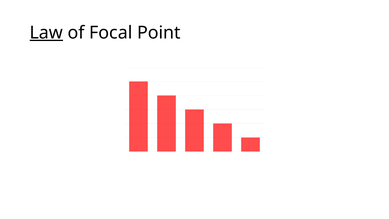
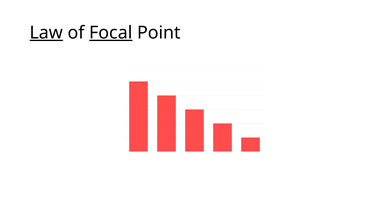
Focal underline: none -> present (111, 33)
